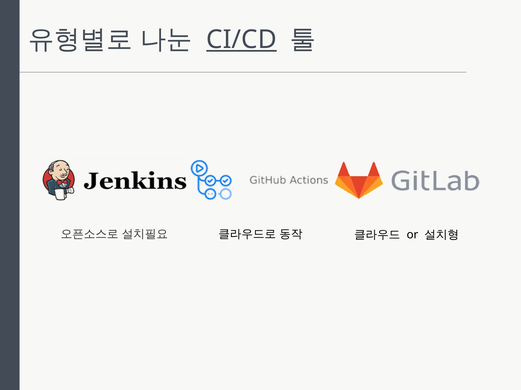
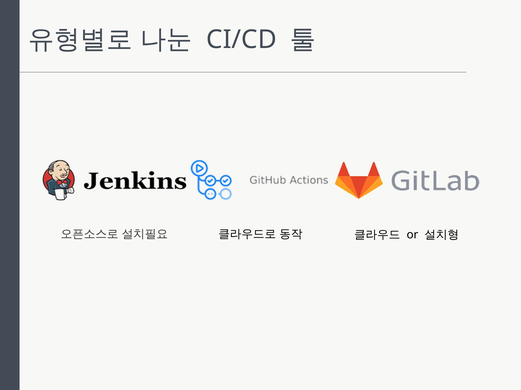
CI/CD underline: present -> none (241, 40)
